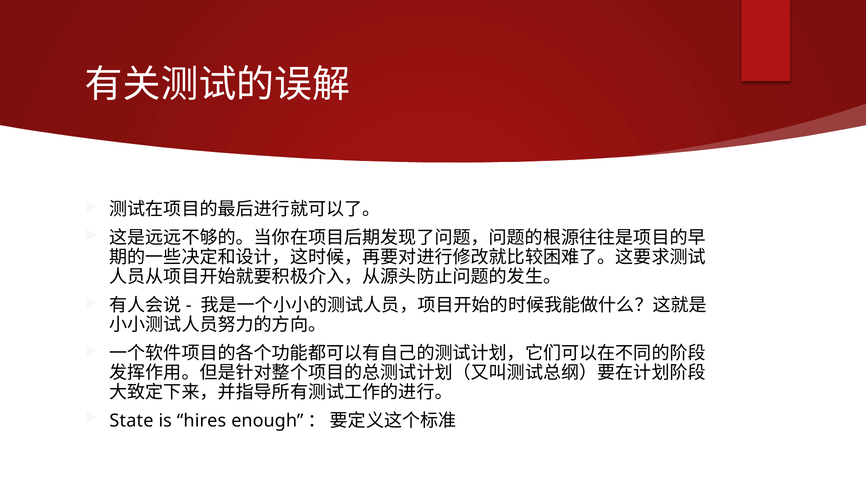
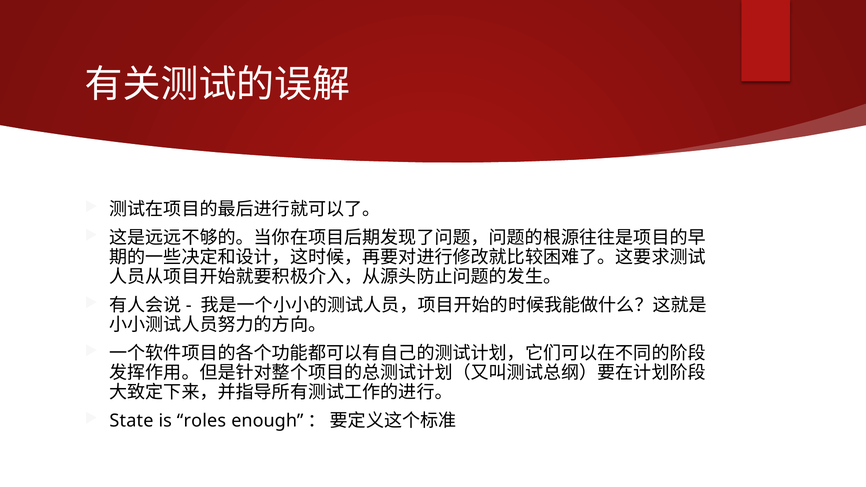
hires: hires -> roles (201, 421)
